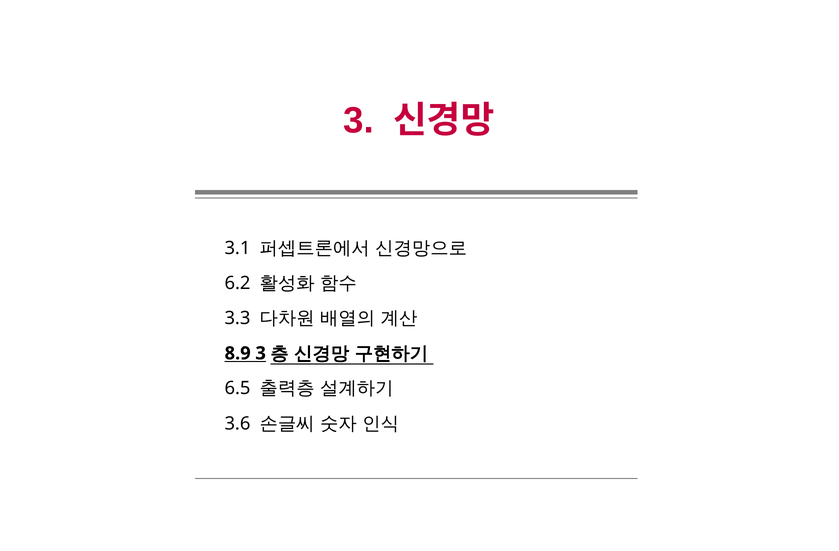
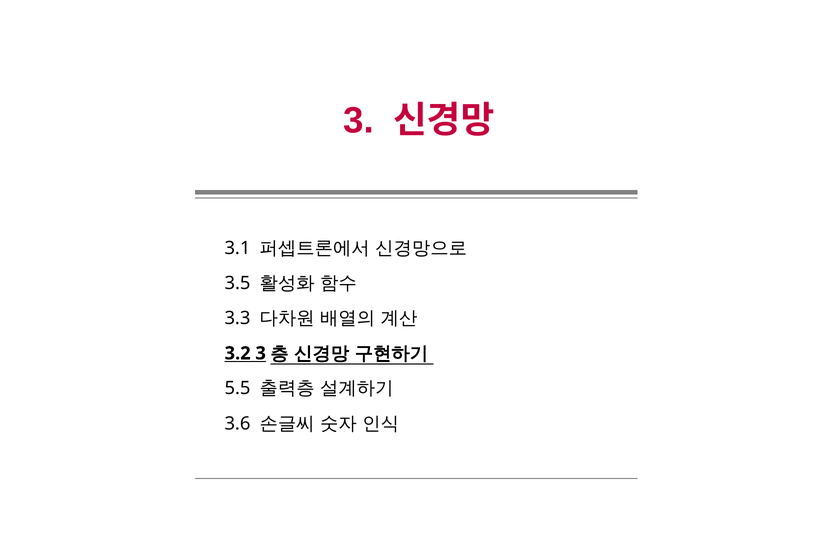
6.2: 6.2 -> 3.5 (238, 283)
8.9: 8.9 -> 3.2 (238, 353)
6.5: 6.5 -> 5.5 (238, 388)
